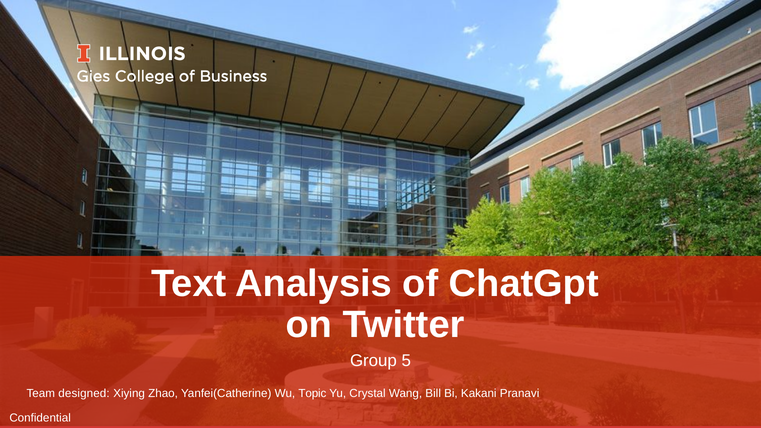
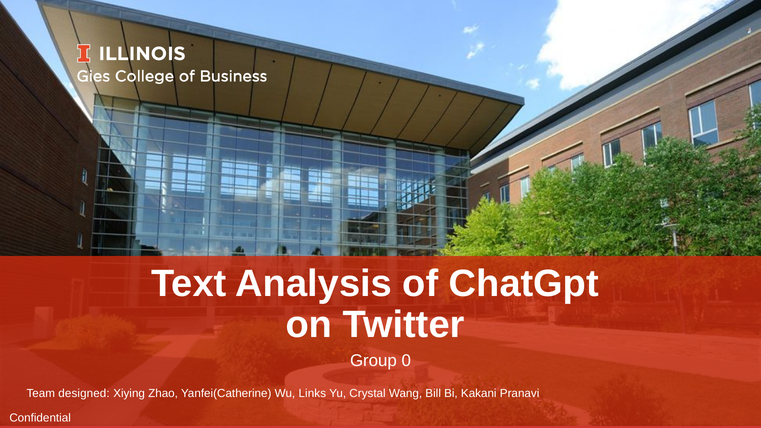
5: 5 -> 0 (406, 361)
Topic: Topic -> Links (312, 393)
